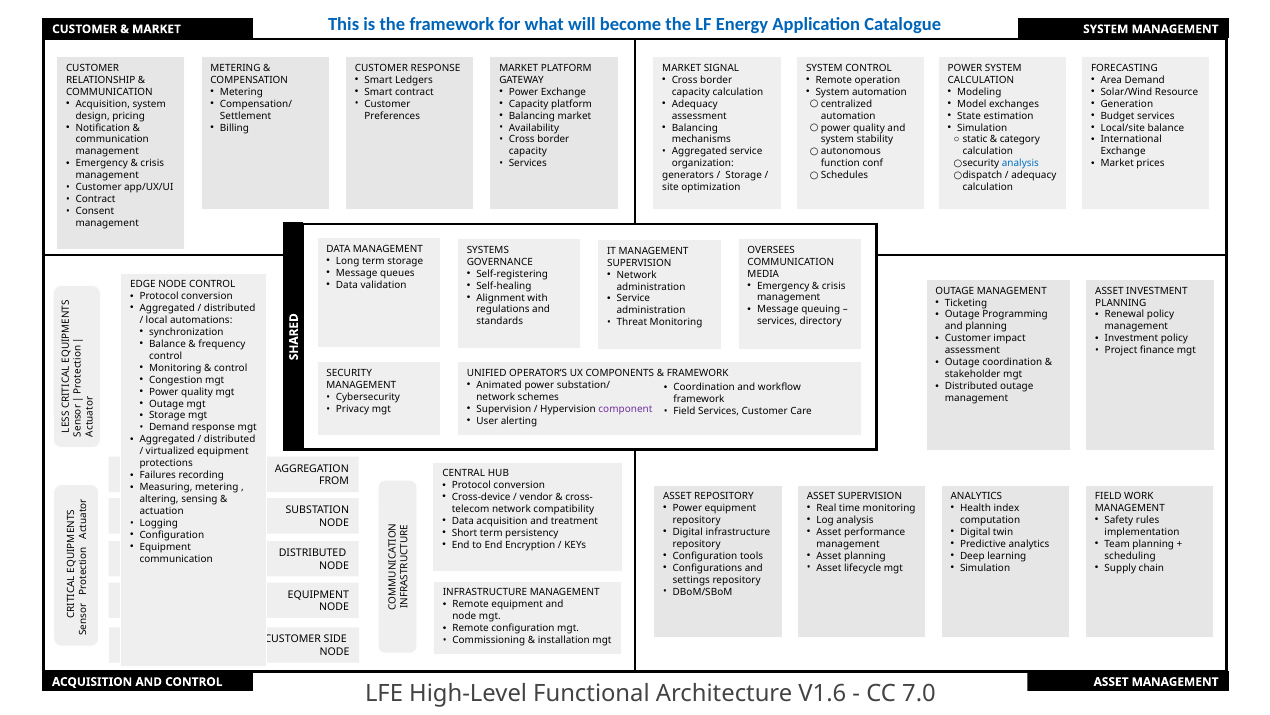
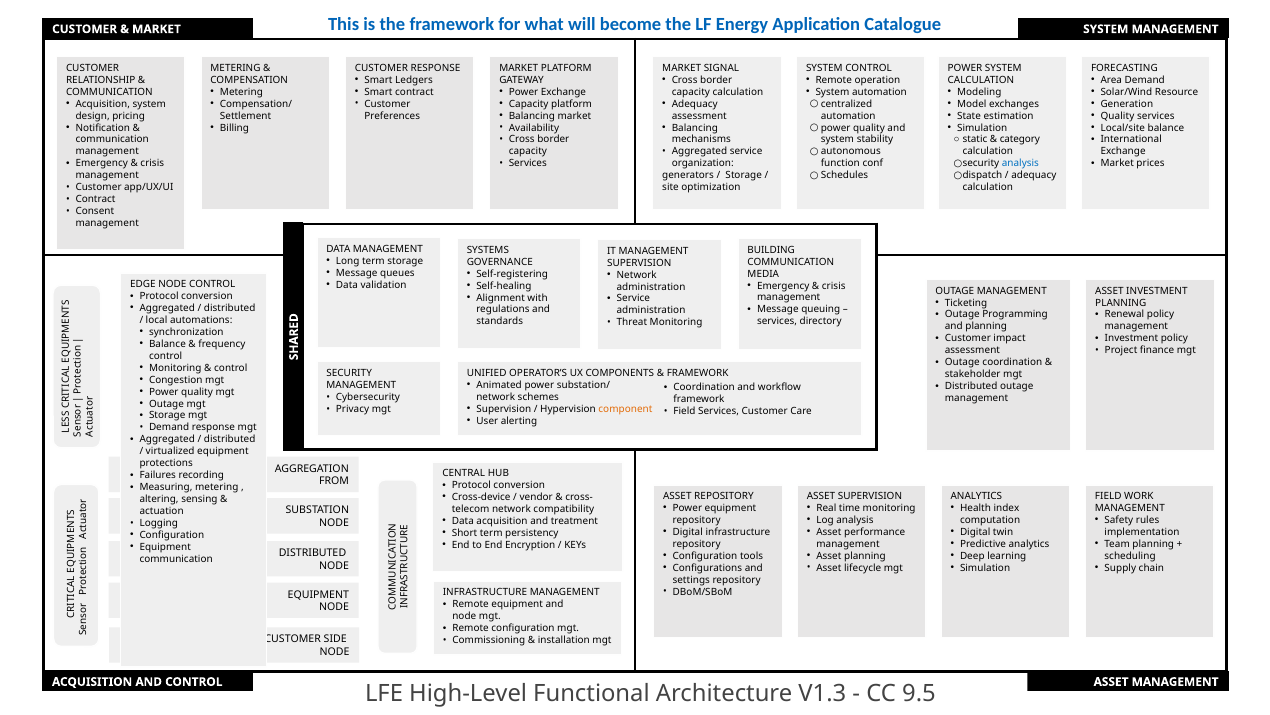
Budget: Budget -> Quality (1117, 116)
OVERSEES: OVERSEES -> BUILDING (771, 250)
component colour: purple -> orange (625, 409)
V1.6: V1.6 -> V1.3 (822, 693)
7.0: 7.0 -> 9.5 (919, 693)
